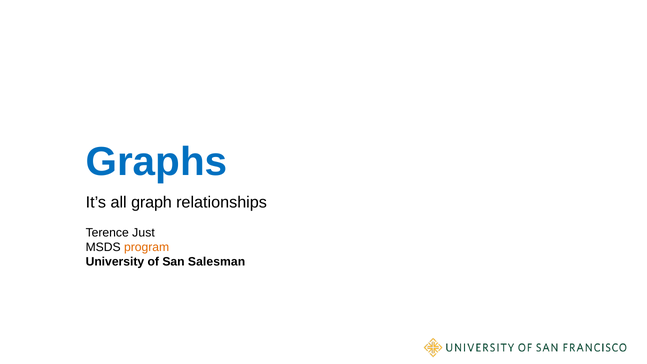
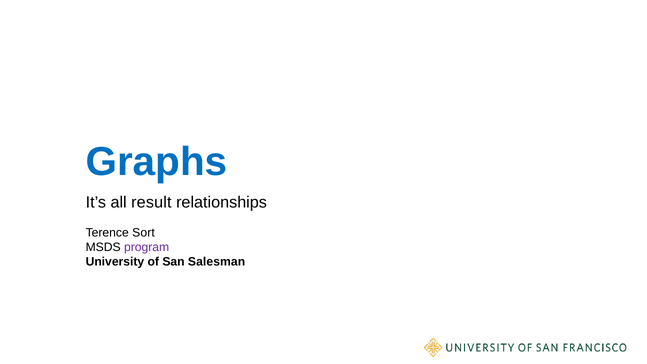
graph: graph -> result (151, 202)
Just: Just -> Sort (143, 233)
program colour: orange -> purple (147, 247)
